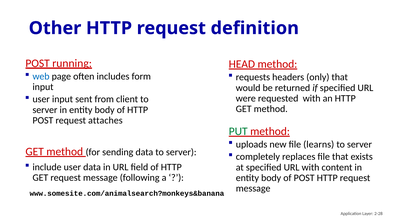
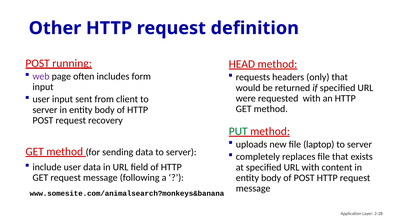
web colour: blue -> purple (41, 76)
attaches: attaches -> recovery (105, 120)
learns: learns -> laptop (319, 144)
